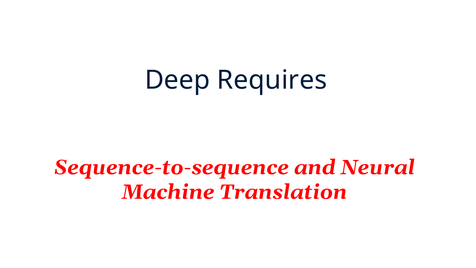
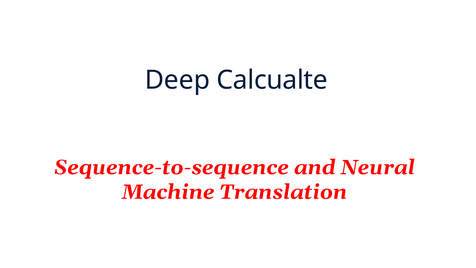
Requires: Requires -> Calcualte (272, 80)
